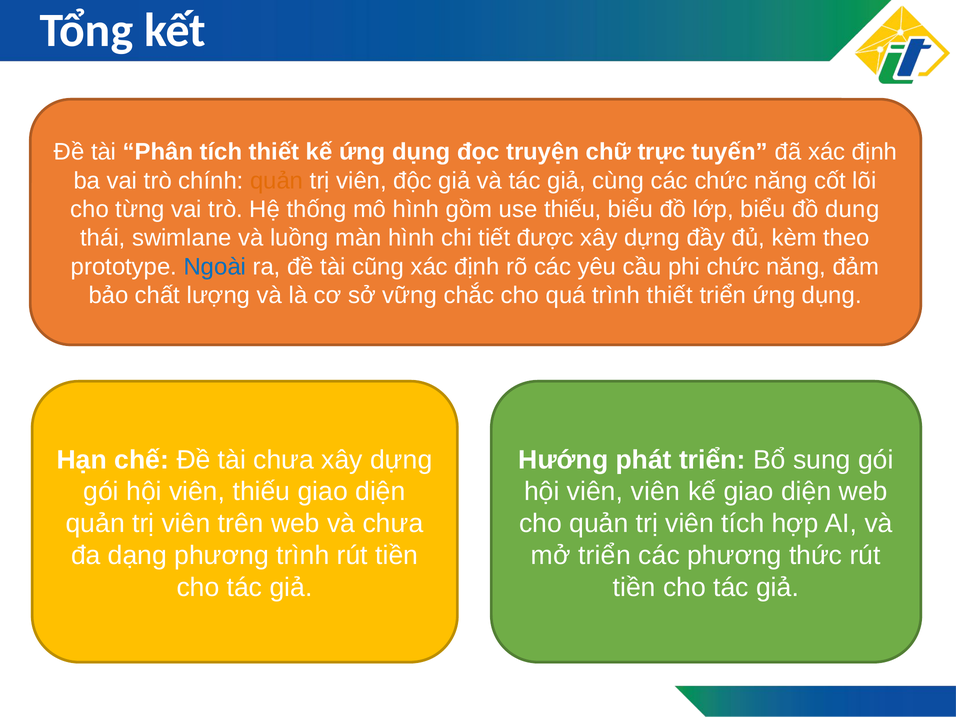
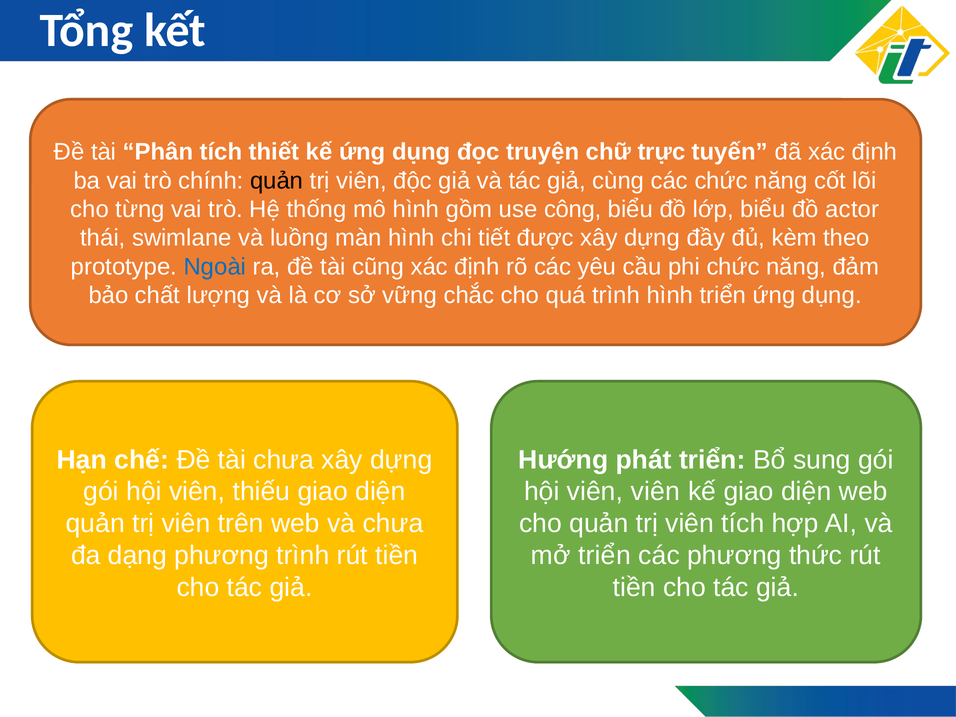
quản colour: orange -> black (277, 181)
use thiếu: thiếu -> công (573, 209)
dung: dung -> actor (852, 209)
trình thiết: thiết -> hình (670, 295)
